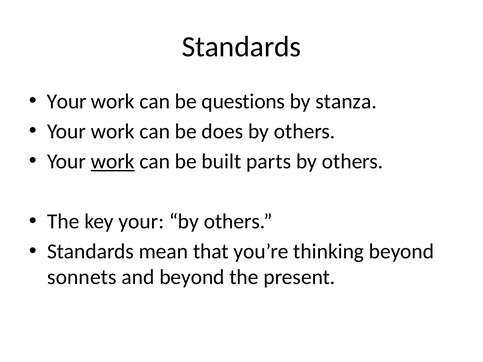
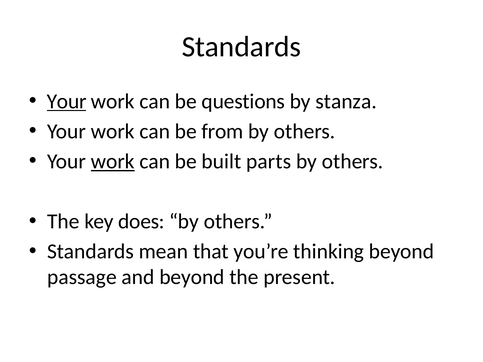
Your underline: none -> present (67, 101)
does: does -> from (223, 131)
key your: your -> does (141, 222)
sonnets: sonnets -> passage (82, 277)
